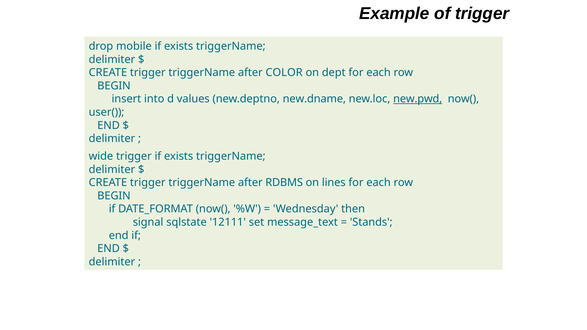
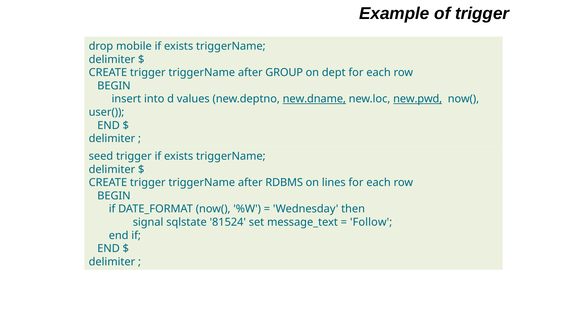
COLOR: COLOR -> GROUP (284, 73)
new.dname underline: none -> present (314, 99)
wide: wide -> seed (101, 156)
12111: 12111 -> 81524 (228, 222)
Stands: Stands -> Follow (371, 222)
